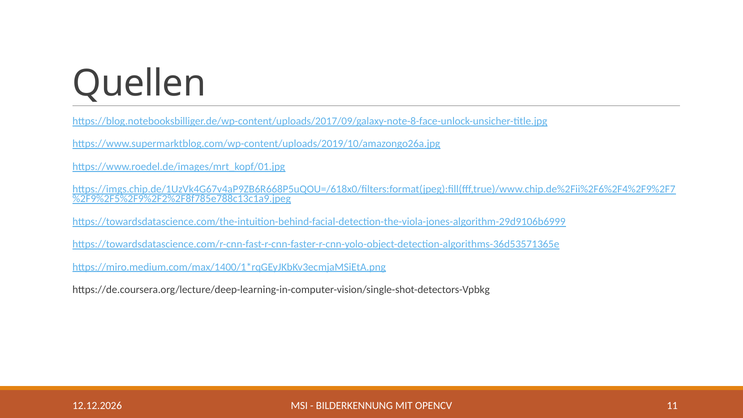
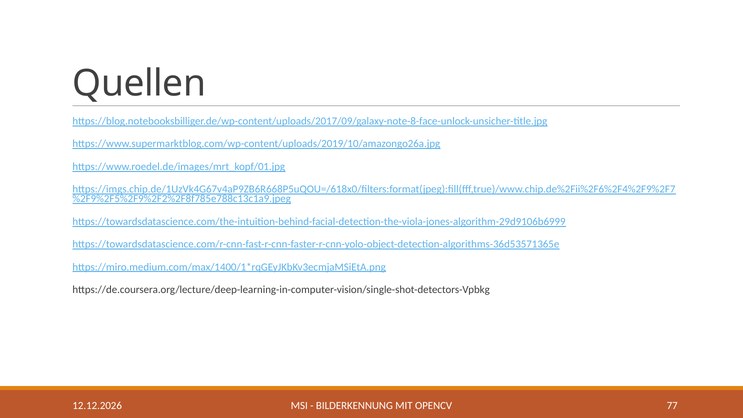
11: 11 -> 77 (672, 405)
